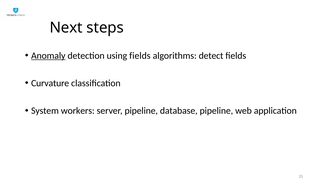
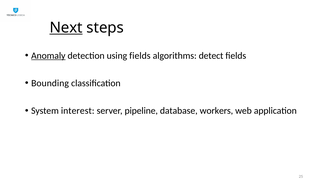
Next underline: none -> present (66, 28)
Curvature: Curvature -> Bounding (50, 83)
workers: workers -> interest (78, 110)
database pipeline: pipeline -> workers (216, 110)
